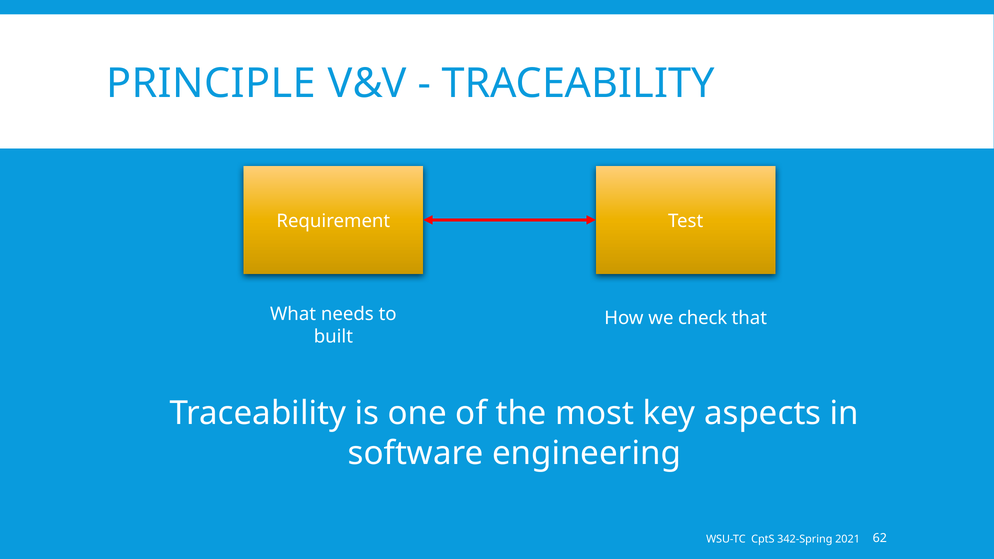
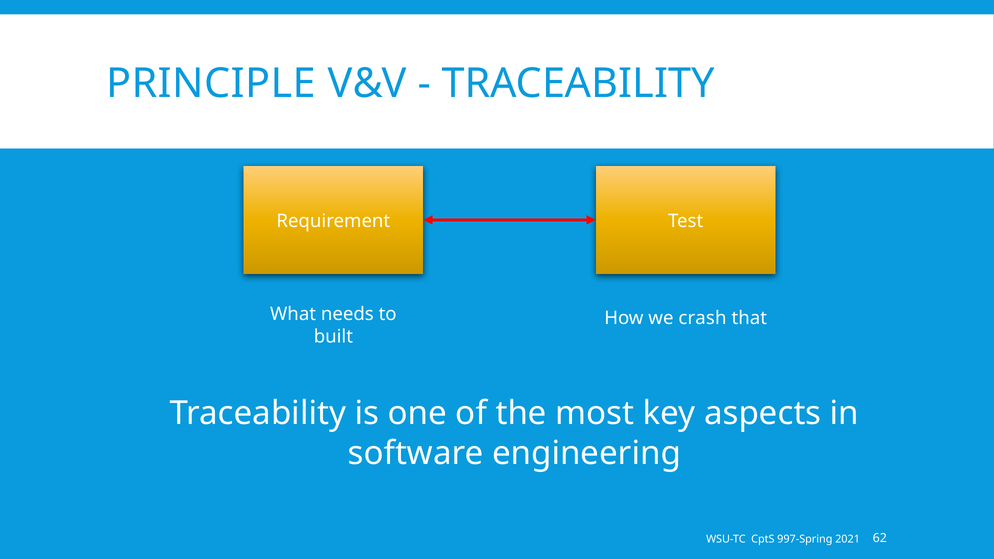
check: check -> crash (702, 318)
342-Spring: 342-Spring -> 997-Spring (805, 539)
